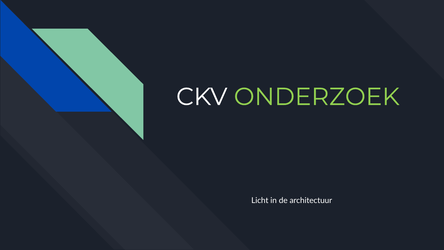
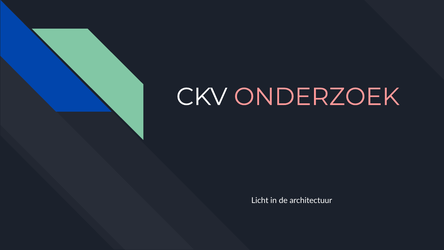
ONDERZOEK colour: light green -> pink (317, 97)
